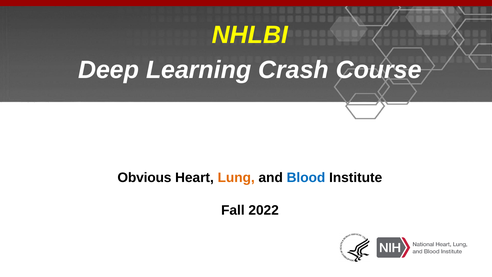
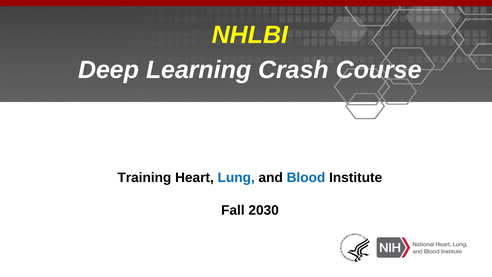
Obvious: Obvious -> Training (144, 177)
Lung colour: orange -> blue (236, 177)
2022: 2022 -> 2030 (264, 210)
